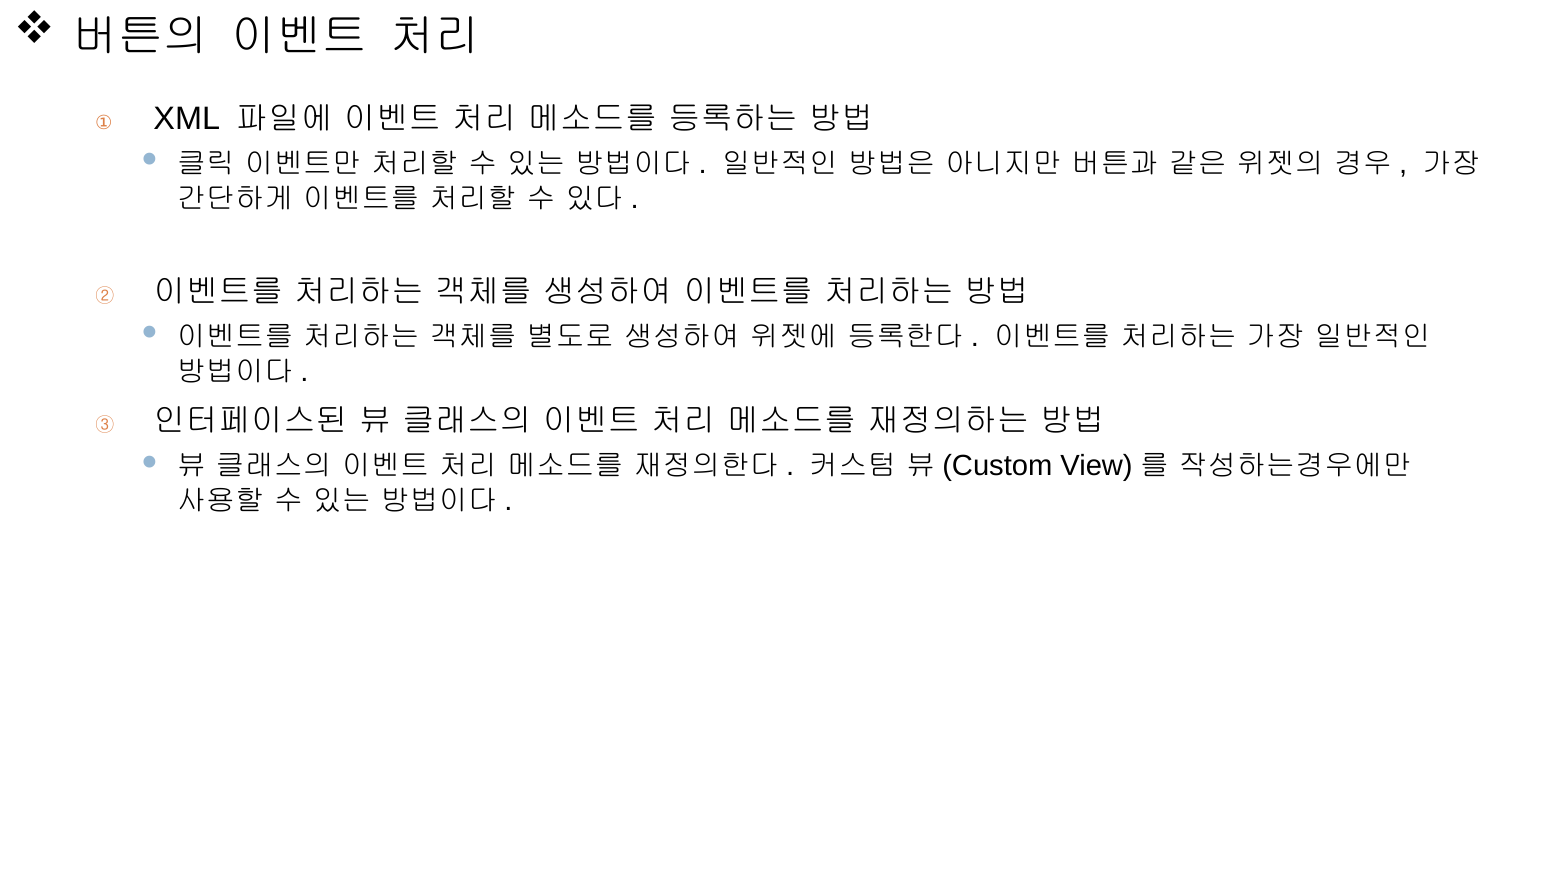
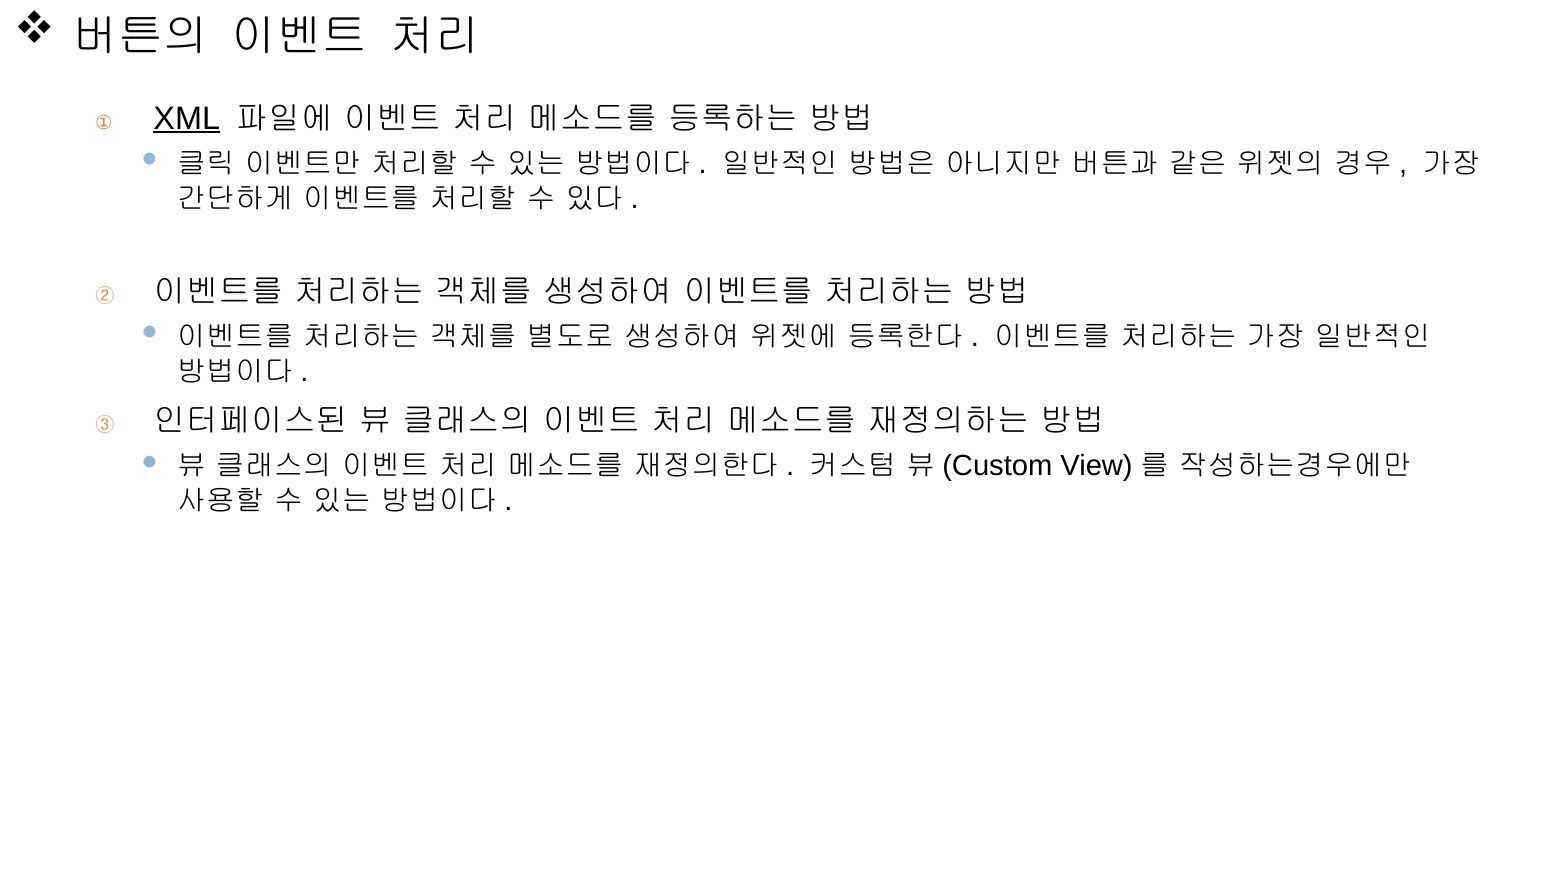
XML underline: none -> present (187, 118)
